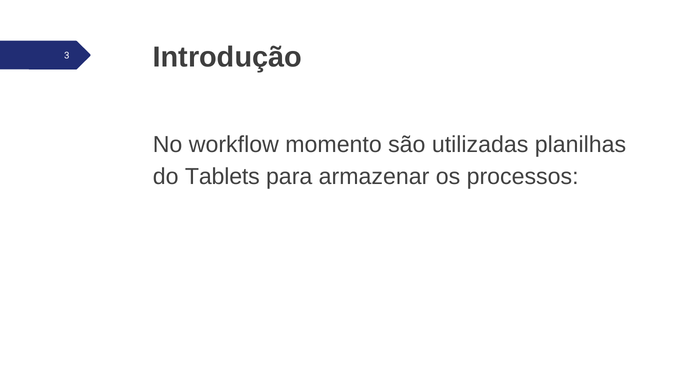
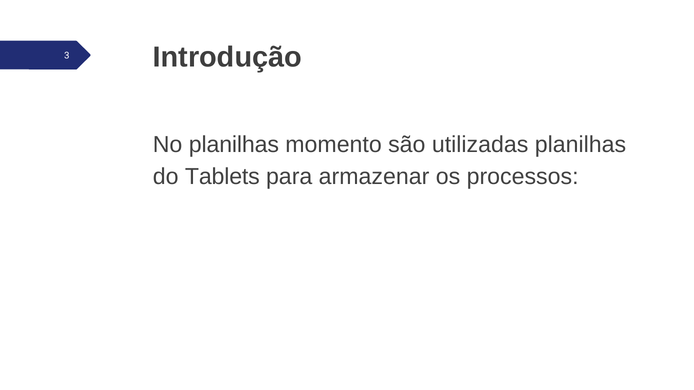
No workflow: workflow -> planilhas (234, 145)
